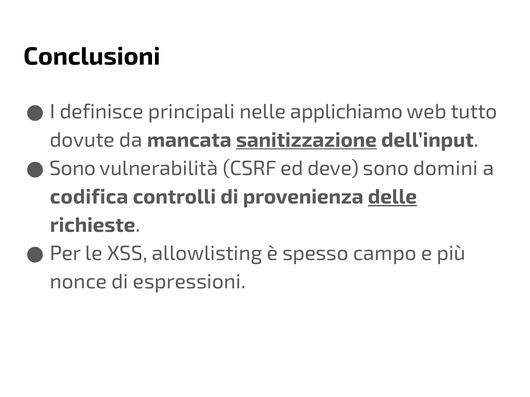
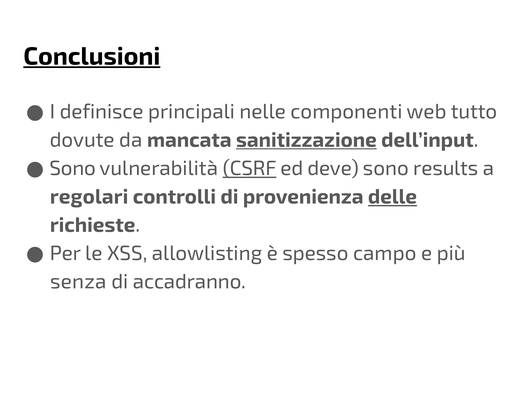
Conclusioni underline: none -> present (92, 56)
applichiamo: applichiamo -> componenti (346, 112)
CSRF underline: none -> present (250, 169)
domini: domini -> results (446, 169)
codifica: codifica -> regolari (89, 197)
nonce: nonce -> senza (78, 282)
espressioni: espressioni -> accadranno (189, 282)
